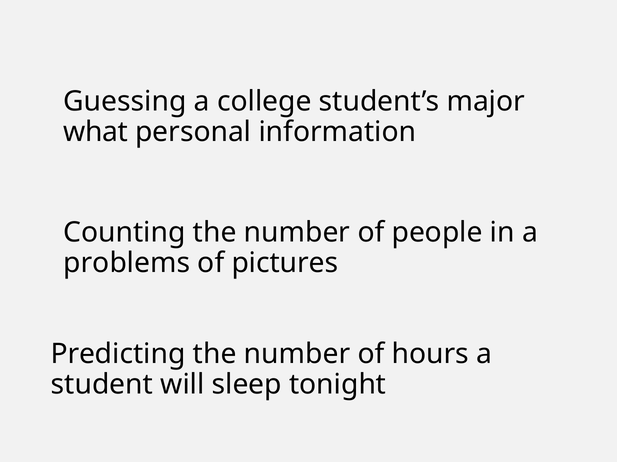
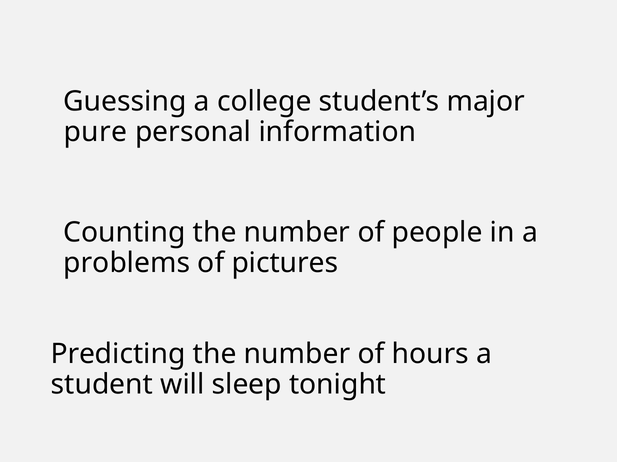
what: what -> pure (95, 132)
